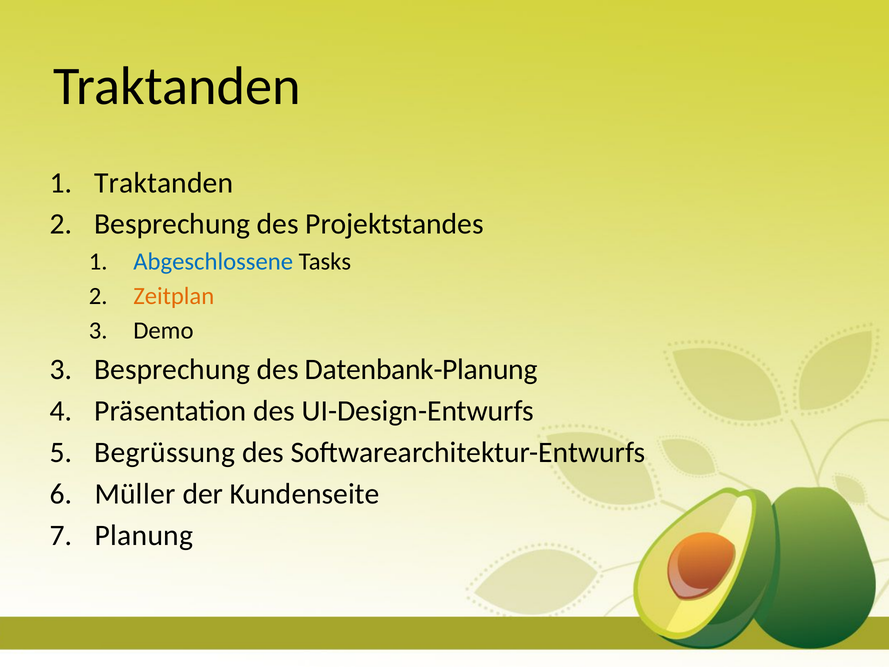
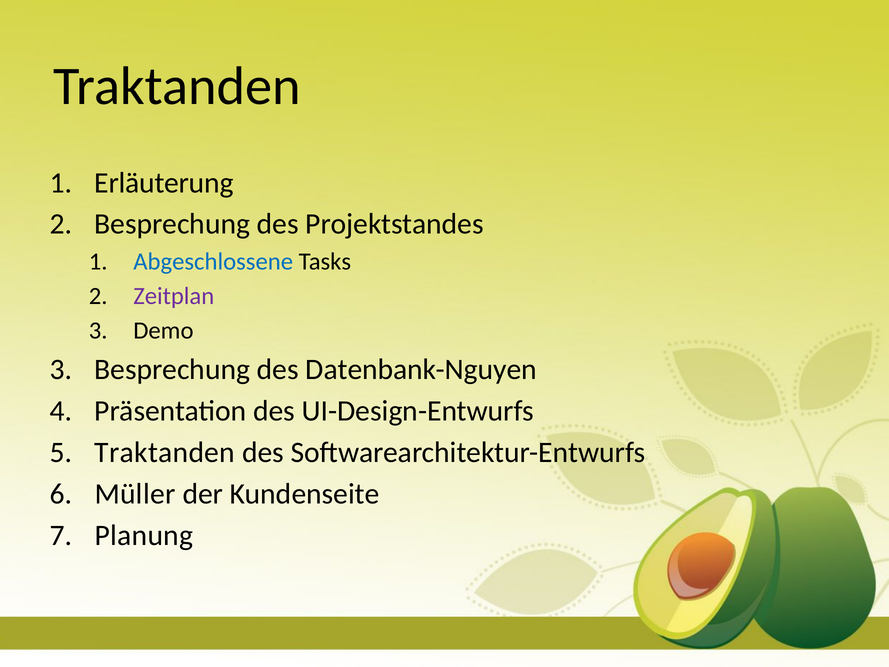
Traktanden: Traktanden -> Erläuterung (164, 183)
Zeitplan colour: orange -> purple (174, 296)
Datenbank-Planung: Datenbank-Planung -> Datenbank-Nguyen (421, 369)
Begrüssung: Begrüssung -> Traktanden (165, 452)
